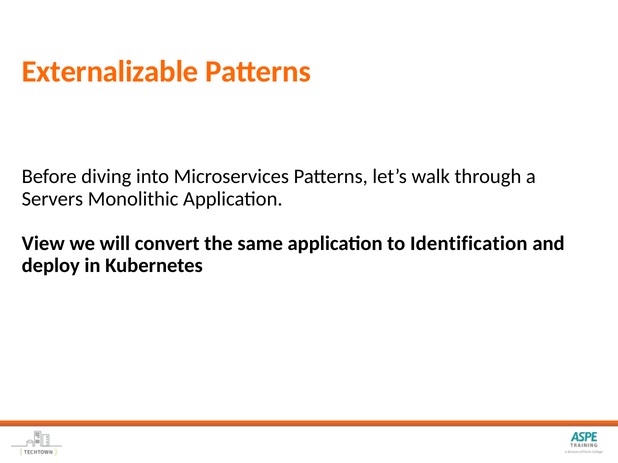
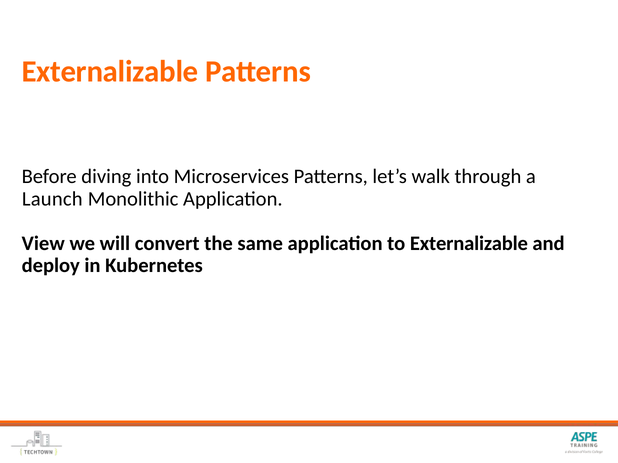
Servers: Servers -> Launch (52, 199)
to Identification: Identification -> Externalizable (469, 244)
